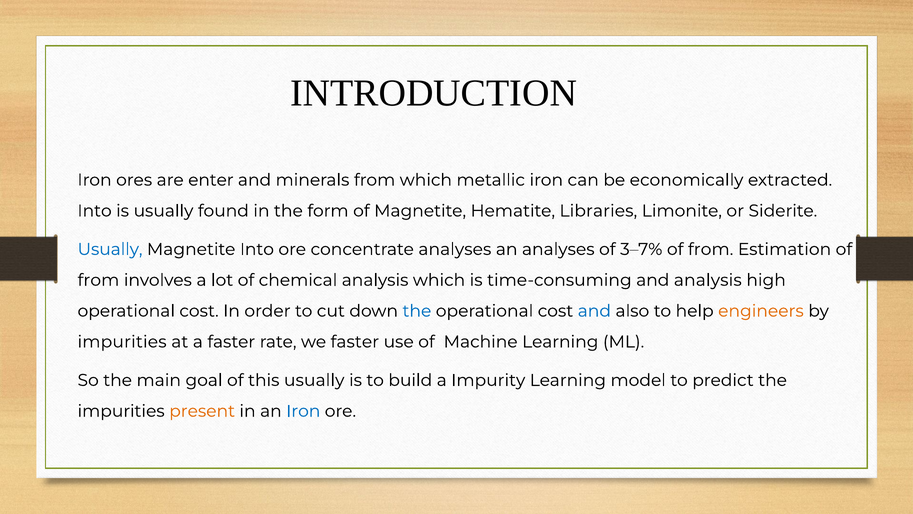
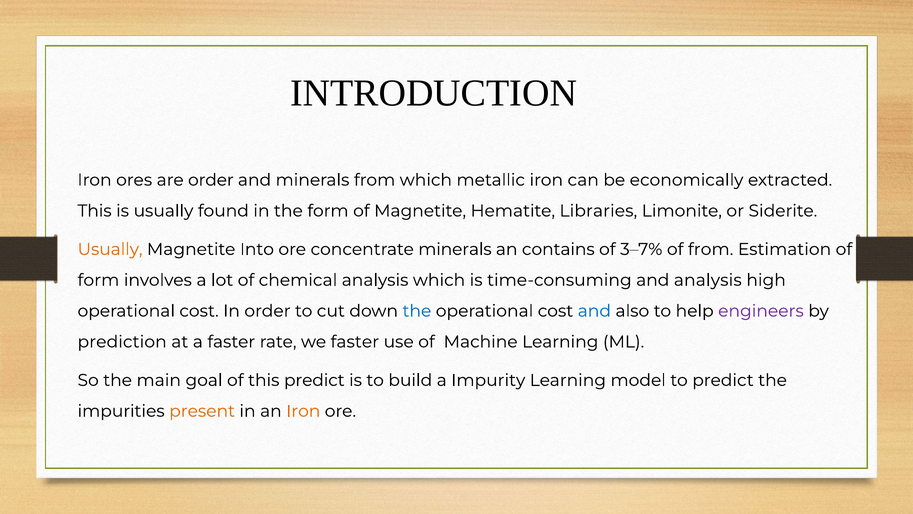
are enter: enter -> order (211, 180)
Into: Into -> This (95, 211)
Usually colour: blue -> orange (110, 249)
concentrate analyses: analyses -> minerals (455, 249)
an analyses: analyses -> contains (558, 249)
from: from -> form (98, 280)
engineers colour: orange -> purple (761, 311)
impurities: impurities -> prediction (122, 342)
this usually: usually -> predict (314, 380)
Iron colour: blue -> orange (303, 411)
